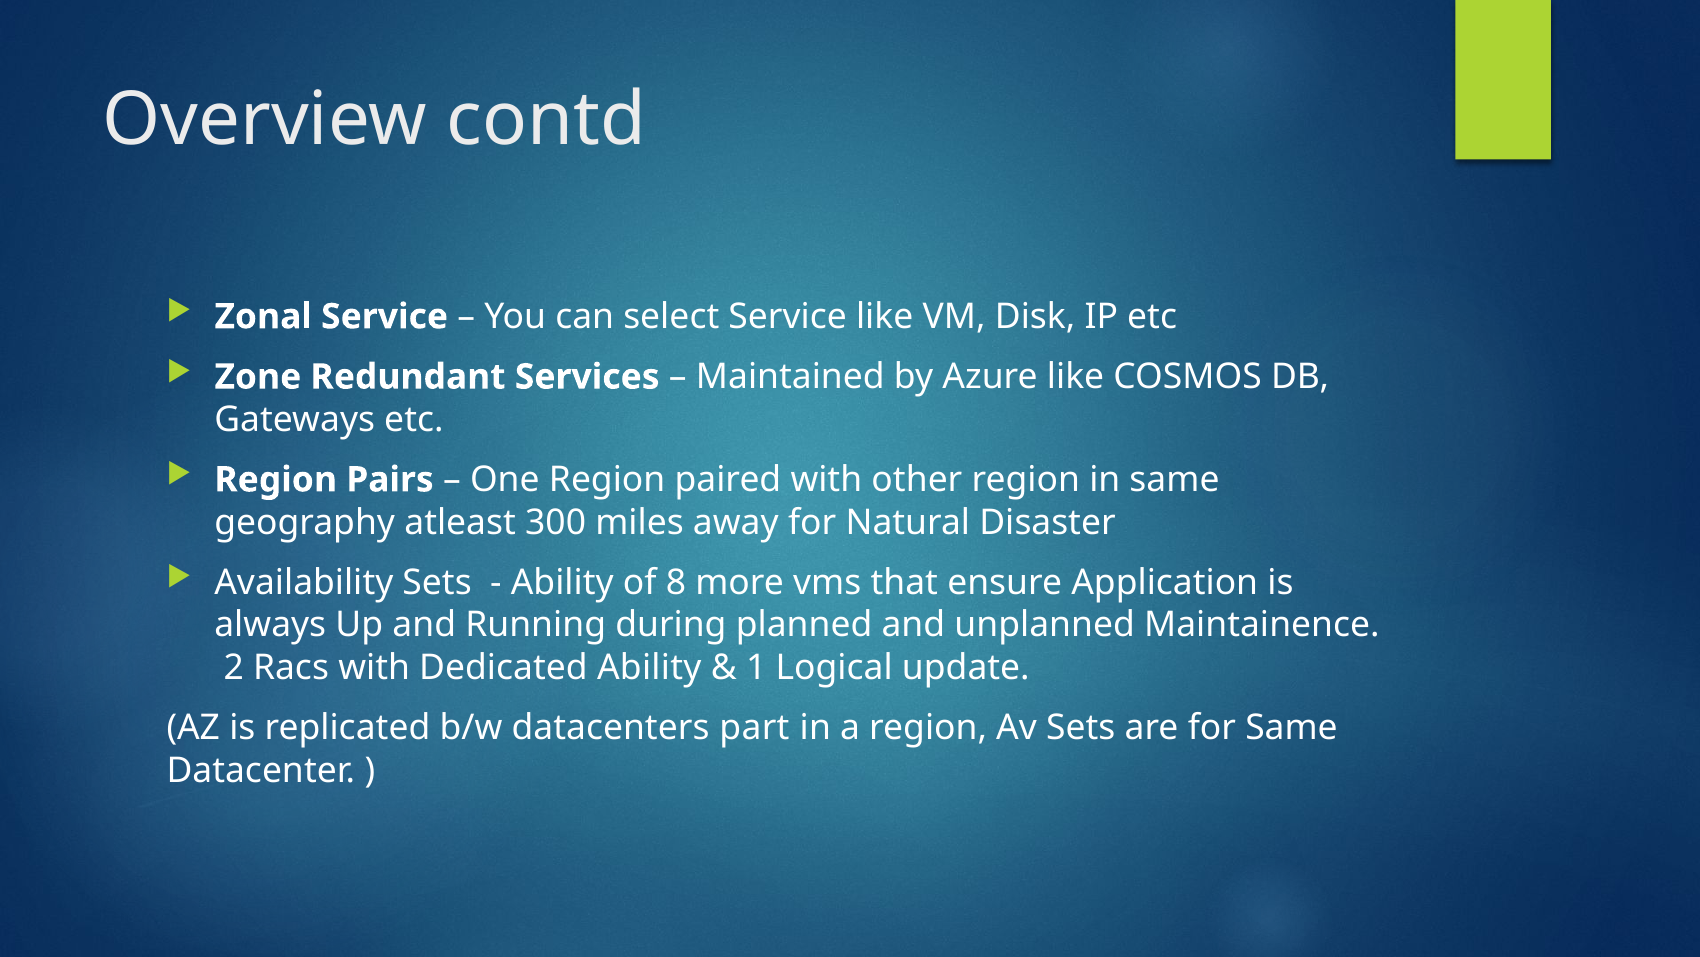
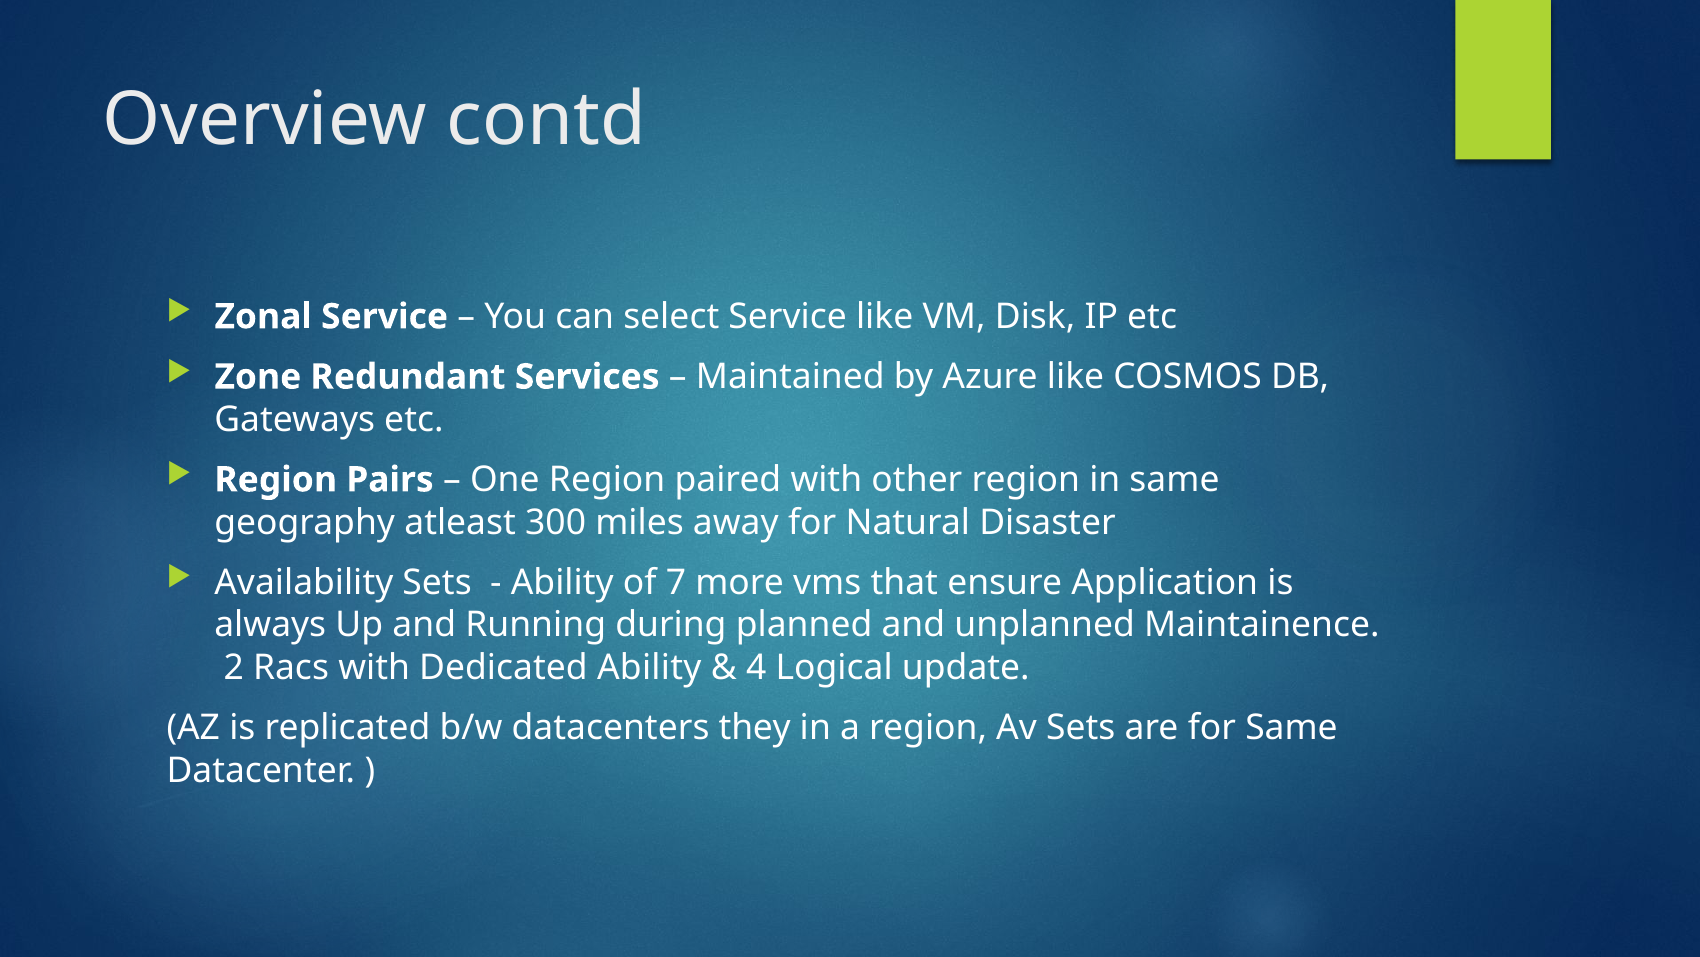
8: 8 -> 7 (676, 582)
1: 1 -> 4 (756, 667)
part: part -> they (755, 727)
